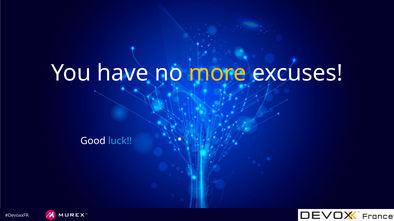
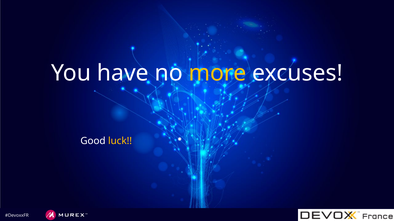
luck colour: light blue -> yellow (120, 141)
